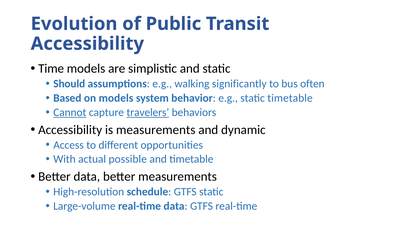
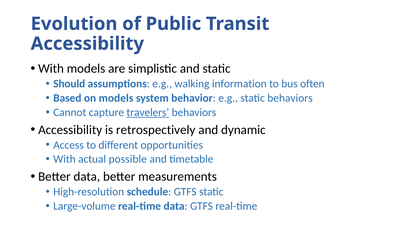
Time: Time -> With (51, 69)
significantly: significantly -> information (239, 84)
static timetable: timetable -> behaviors (290, 98)
Cannot underline: present -> none (70, 112)
is measurements: measurements -> retrospectively (156, 130)
